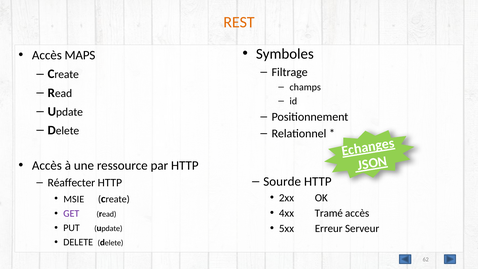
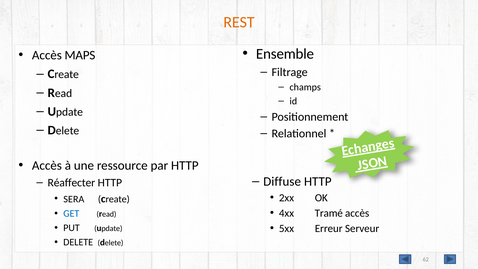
Symboles: Symboles -> Ensemble (285, 54)
Sourde: Sourde -> Diffuse (282, 181)
MSIE: MSIE -> SERA (74, 199)
GET colour: purple -> blue (71, 214)
